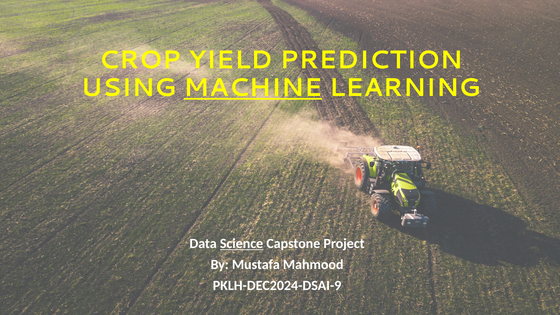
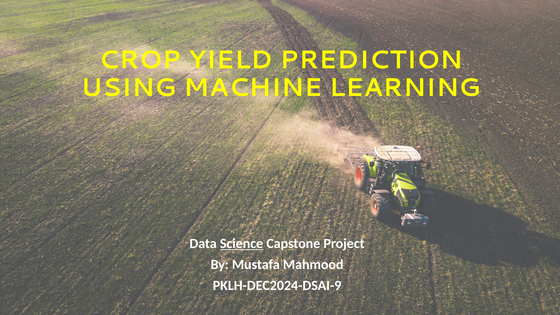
MACHINE underline: present -> none (253, 88)
